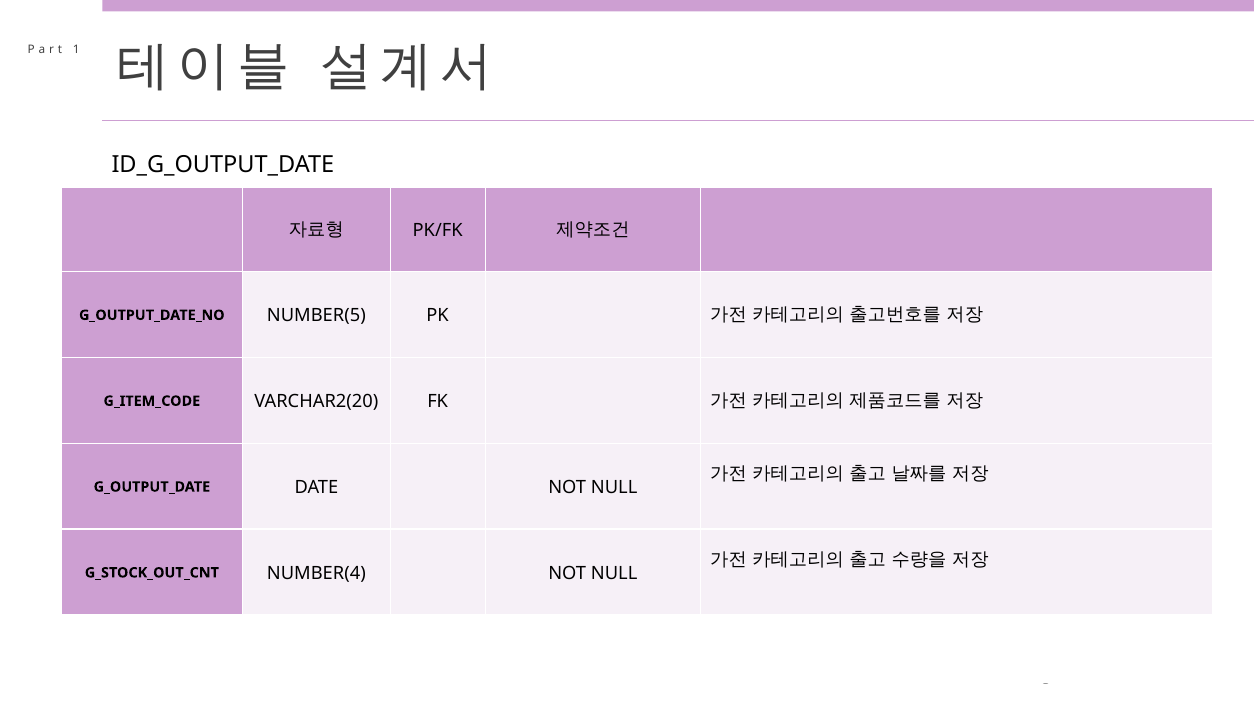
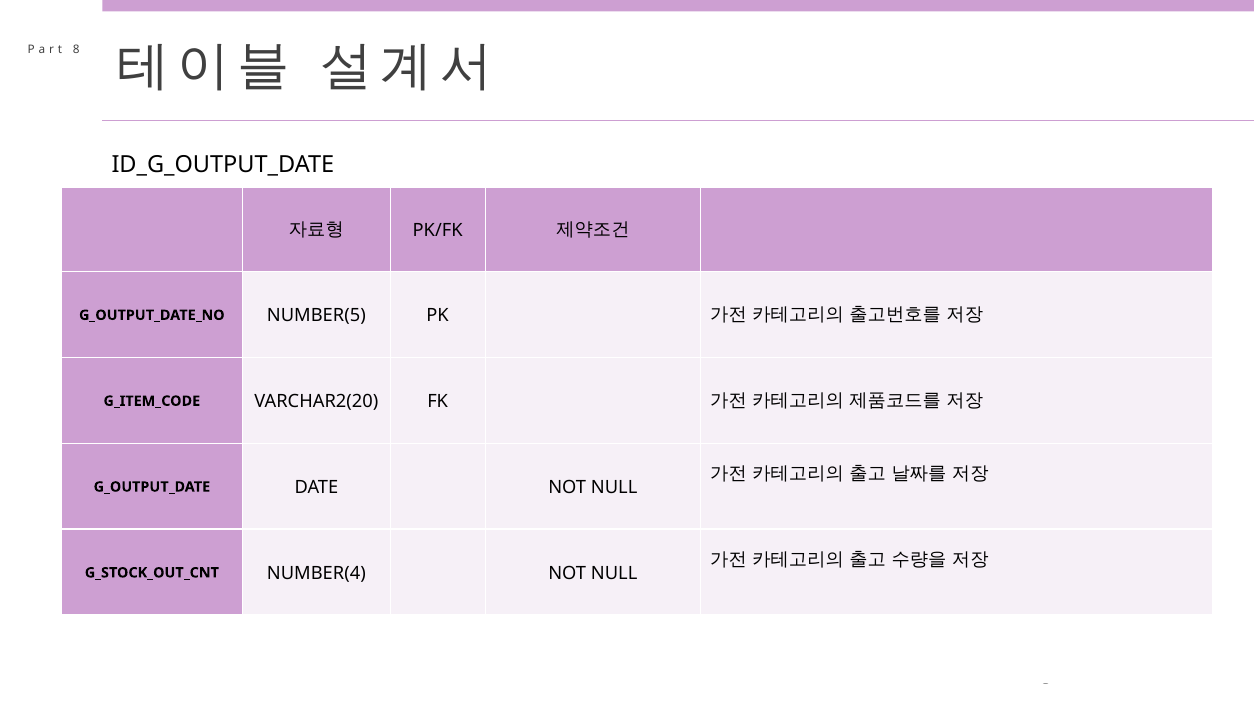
1: 1 -> 8 (76, 50)
